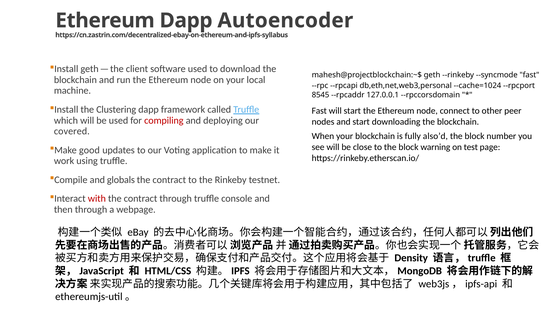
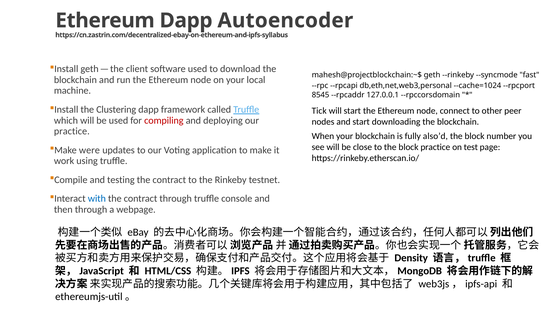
Fast: Fast -> Tick (319, 111)
covered: covered -> practice (72, 131)
block warning: warning -> practice (435, 147)
good: good -> were (89, 150)
globals: globals -> testing (121, 180)
with colour: red -> blue (97, 199)
